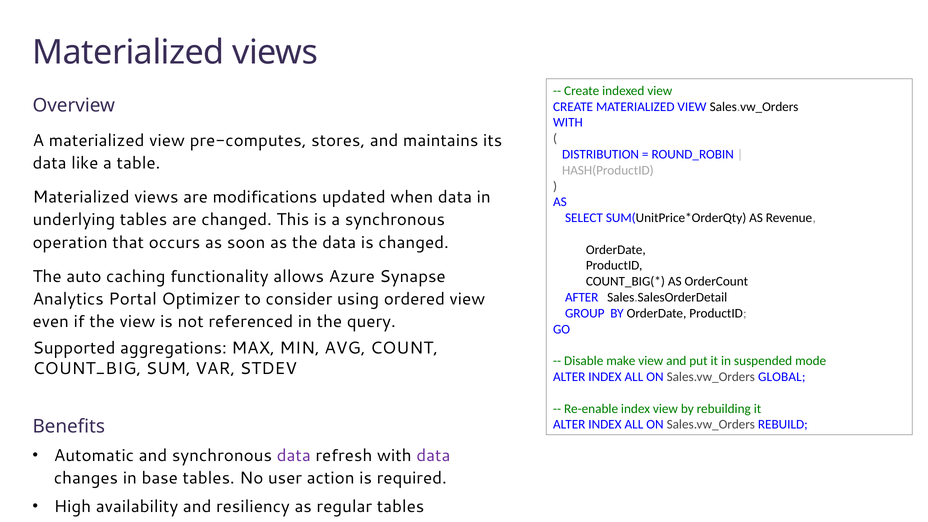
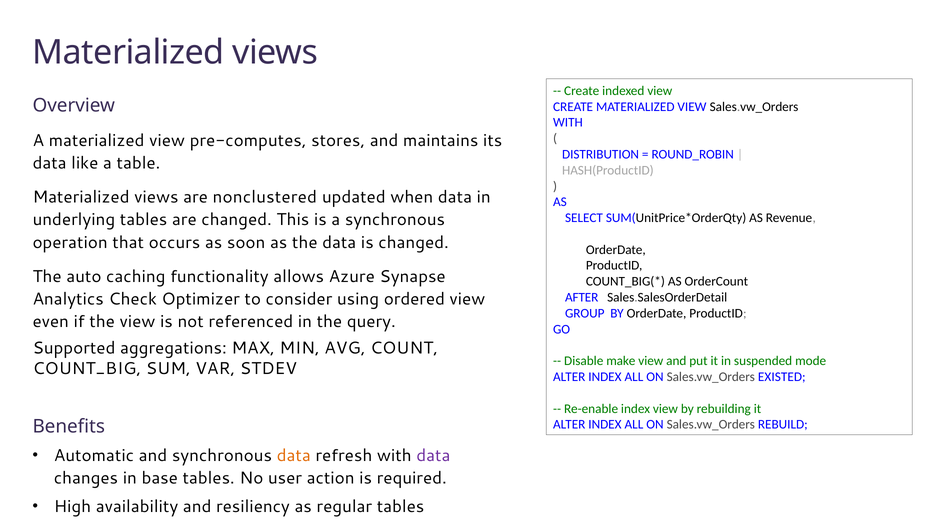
modifications: modifications -> nonclustered (265, 197)
Portal: Portal -> Check (133, 299)
GLOBAL: GLOBAL -> EXISTED (782, 377)
data colour: purple -> orange (294, 456)
